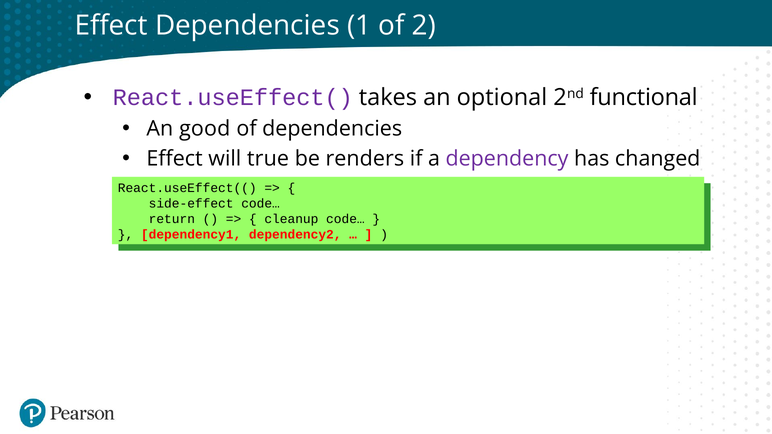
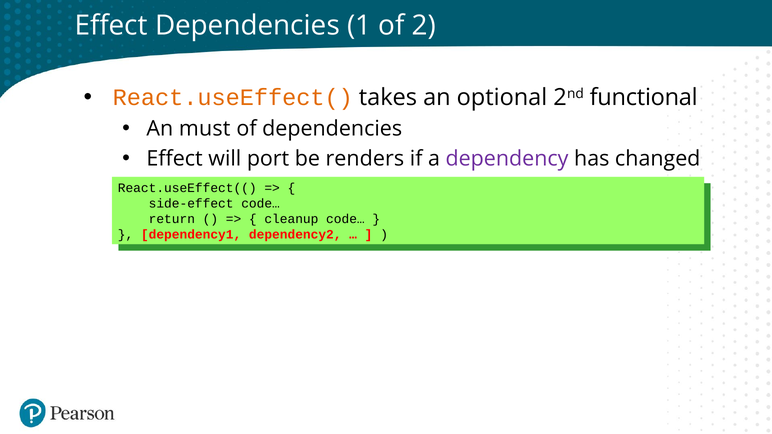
React.useEffect( colour: purple -> orange (233, 98)
good: good -> must (205, 129)
true: true -> port (268, 159)
